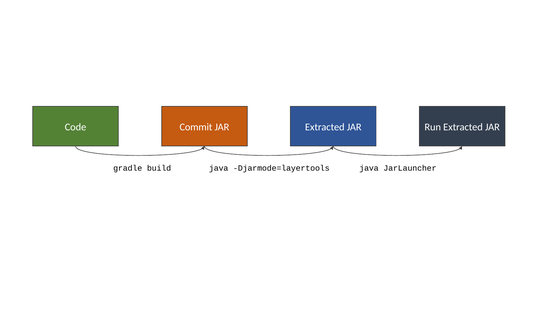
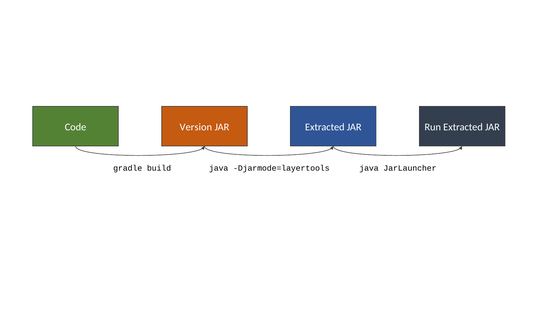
Commit: Commit -> Version (196, 127)
